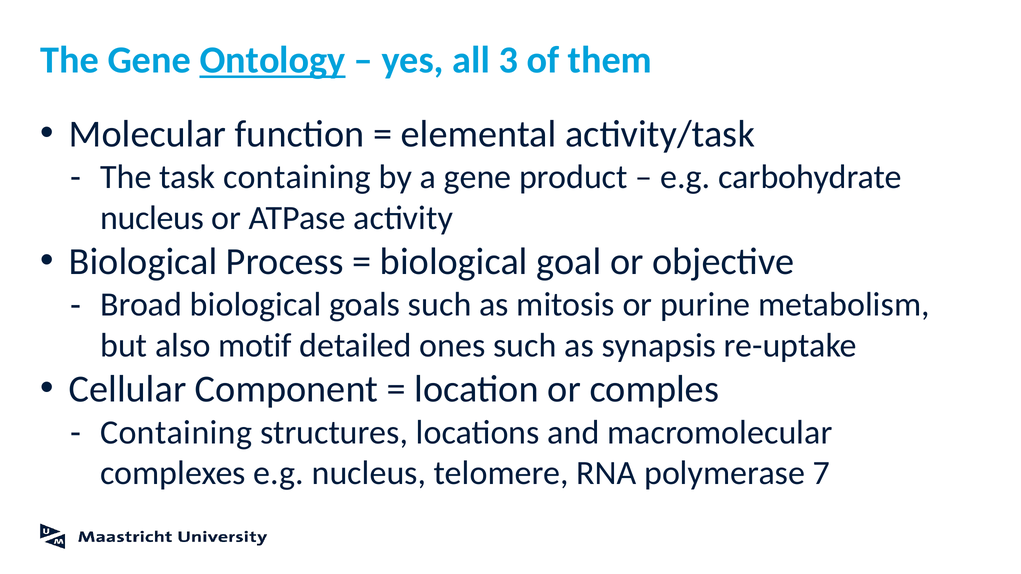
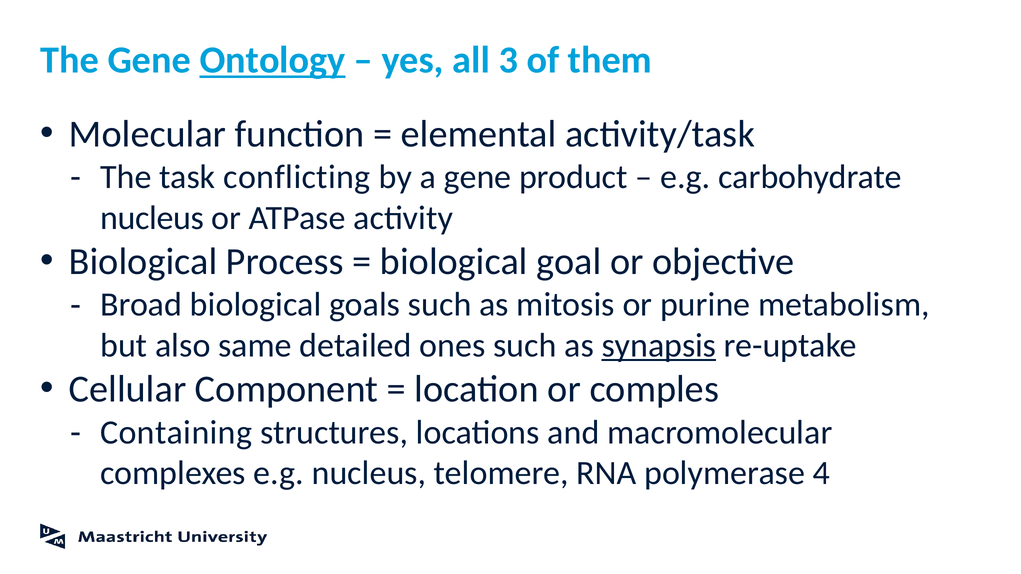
task containing: containing -> conflicting (297, 177)
motif: motif -> same (255, 346)
synapsis underline: none -> present (659, 346)
7: 7 -> 4 (821, 473)
